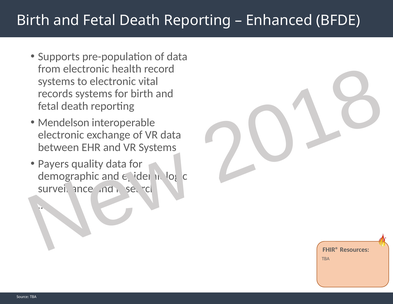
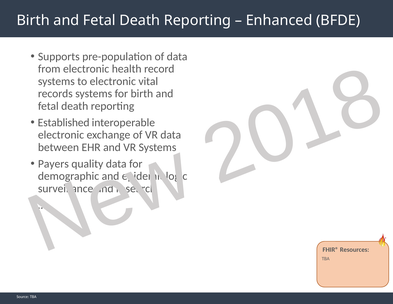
Mendelson: Mendelson -> Established (64, 122)
